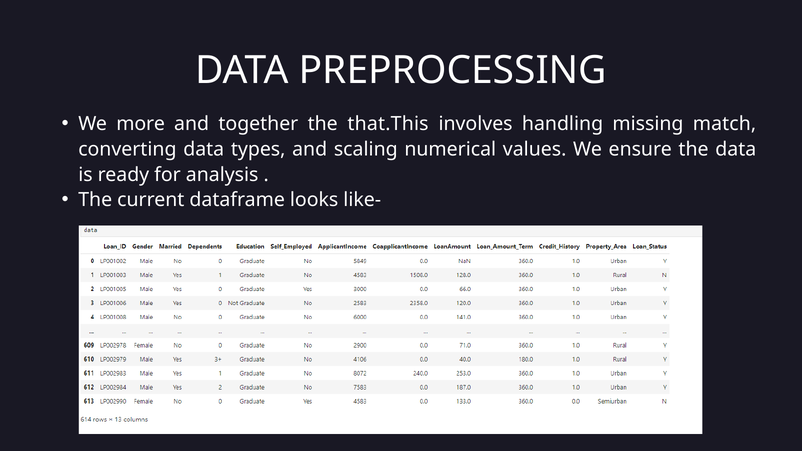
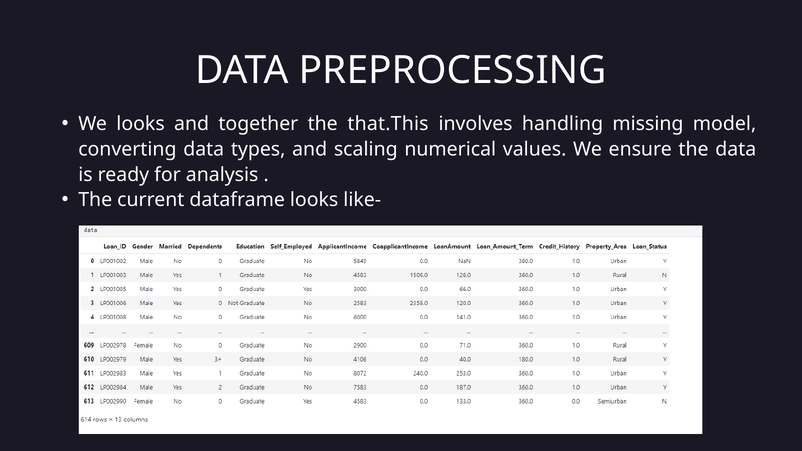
We more: more -> looks (141, 124)
match: match -> model (725, 124)
